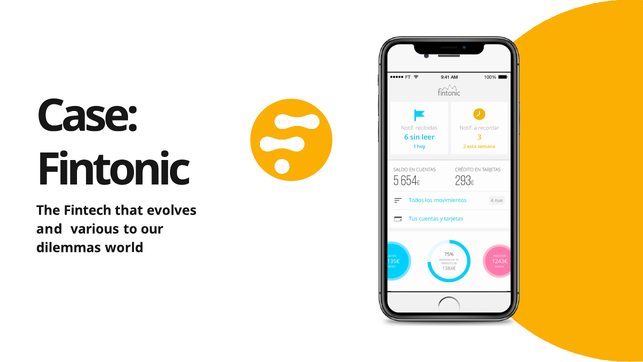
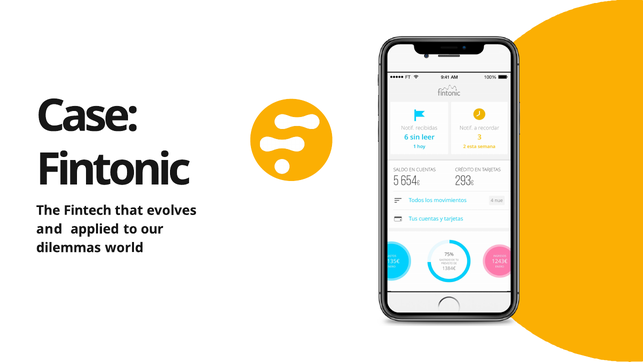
various: various -> applied (95, 229)
